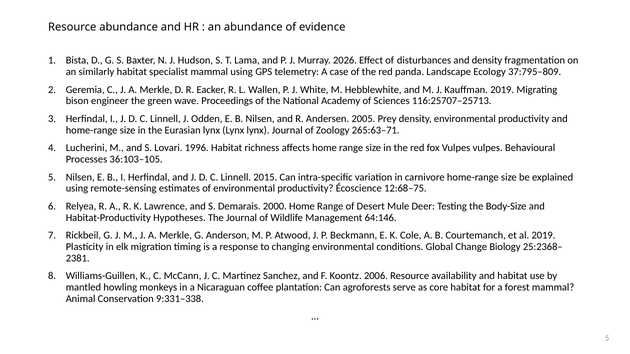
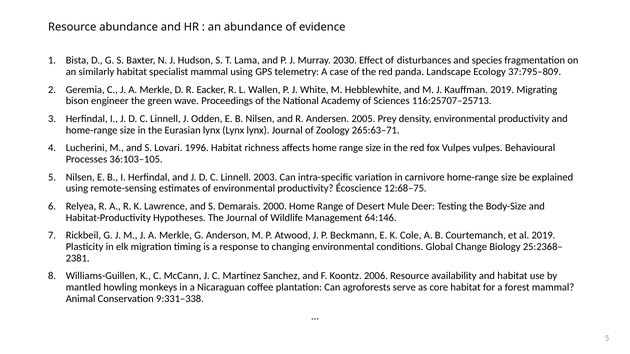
2026: 2026 -> 2030 (345, 60)
and density: density -> species (487, 60)
2015: 2015 -> 2003 (265, 177)
